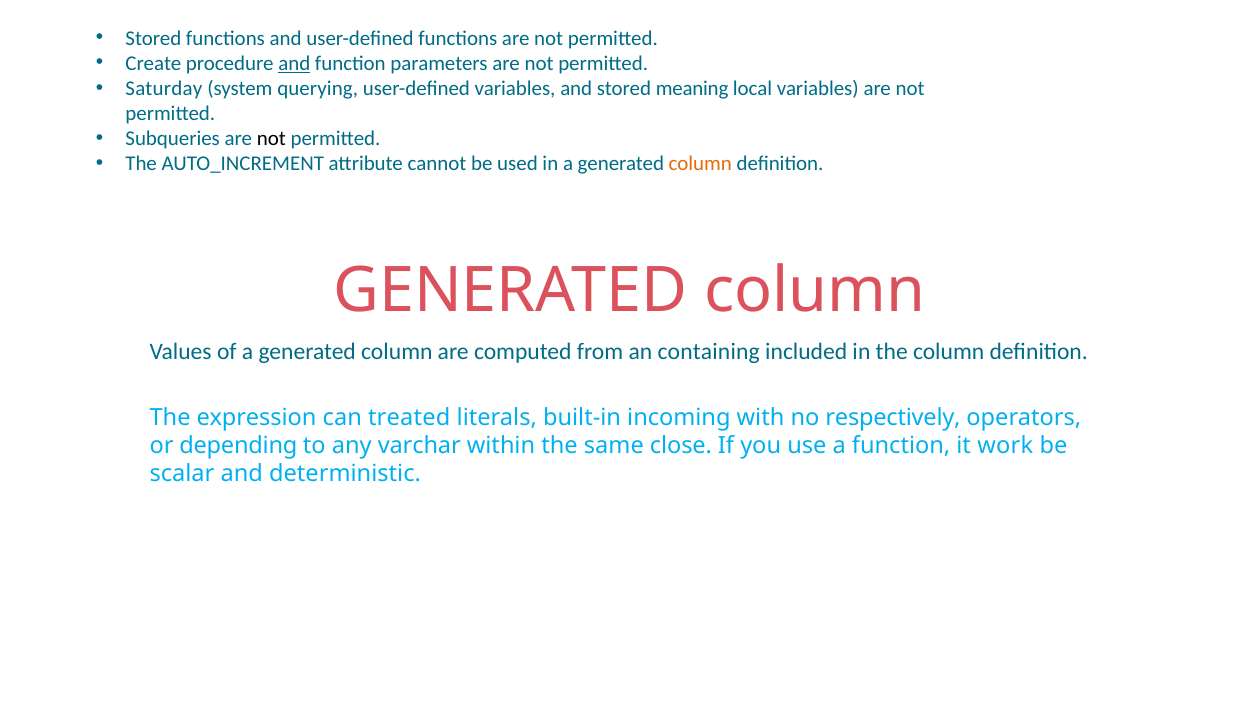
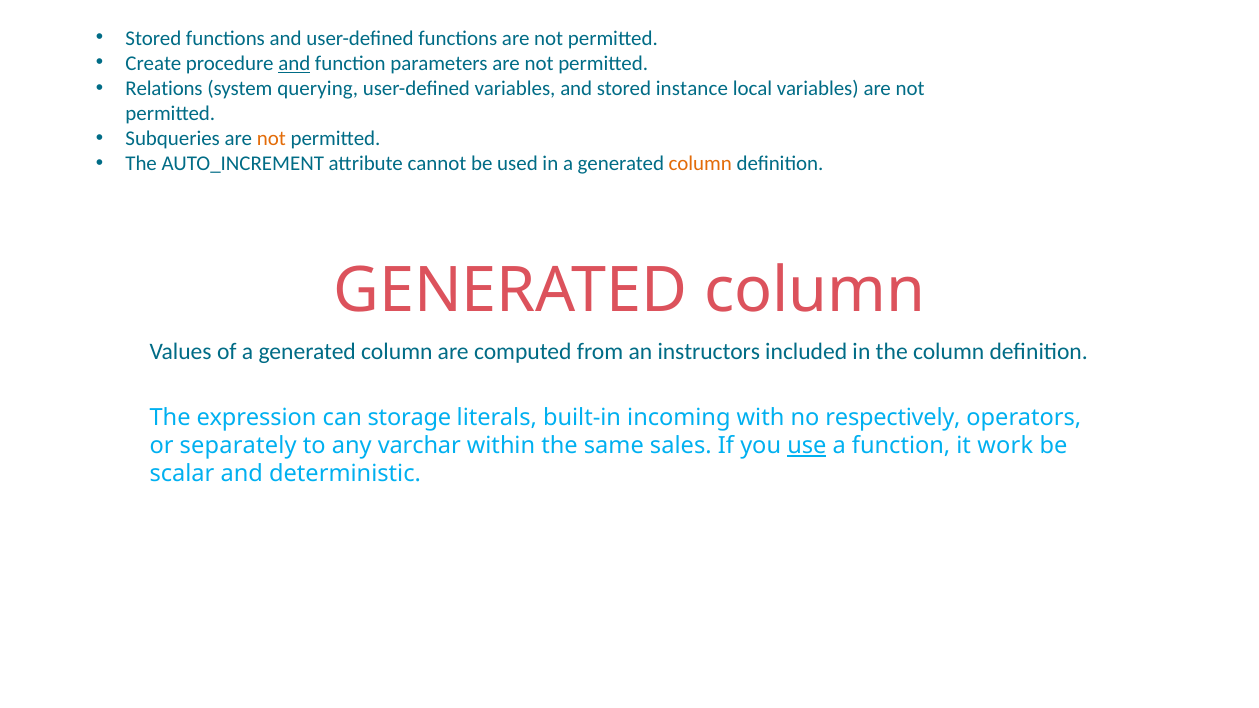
Saturday: Saturday -> Relations (164, 88)
meaning: meaning -> instance (692, 88)
not colour: black -> orange (271, 139)
containing: containing -> instructors (709, 352)
treated: treated -> storage (409, 418)
depending: depending -> separately (238, 446)
close: close -> sales (681, 446)
use underline: none -> present (807, 446)
